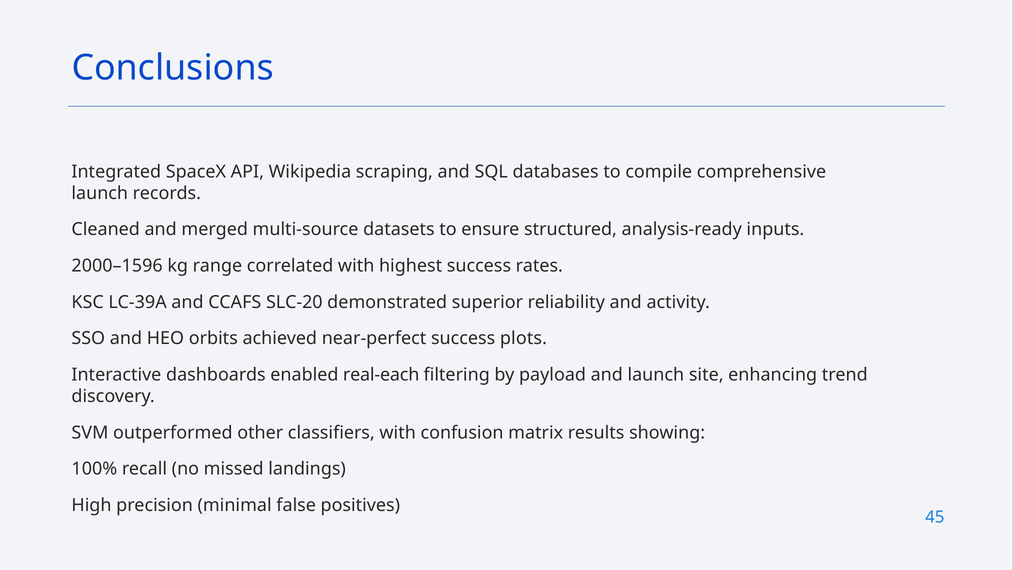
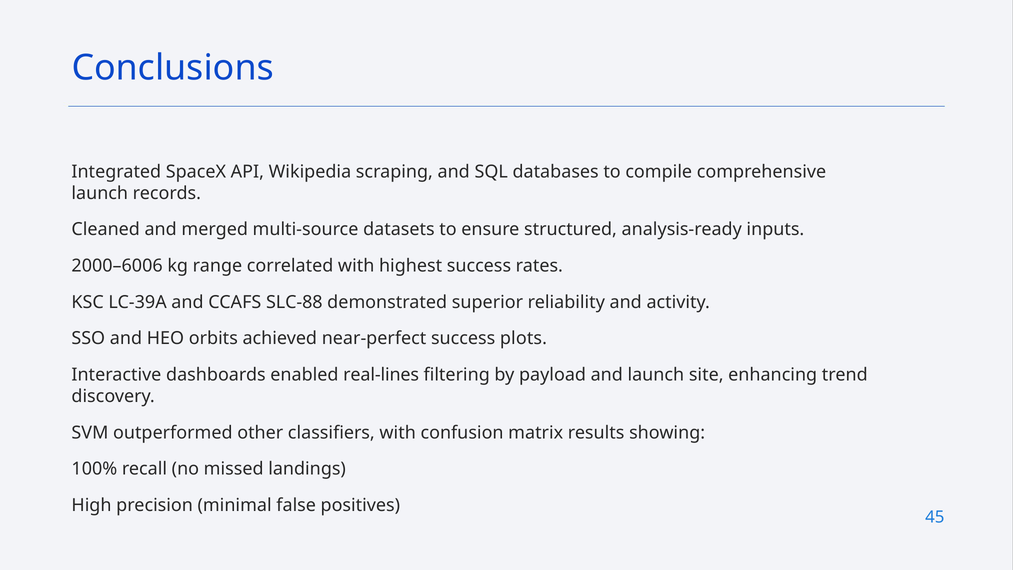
2000–1596: 2000–1596 -> 2000–6006 (117, 266)
SLC-20: SLC-20 -> SLC-88 (294, 302)
real-each: real-each -> real-lines (381, 375)
